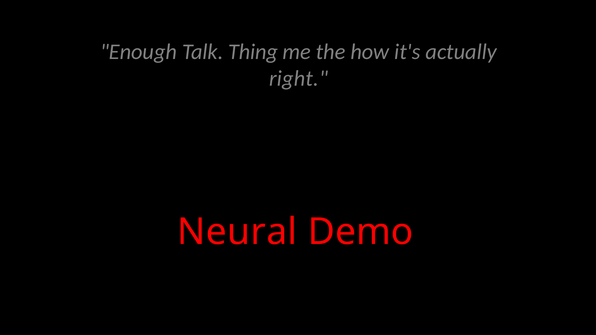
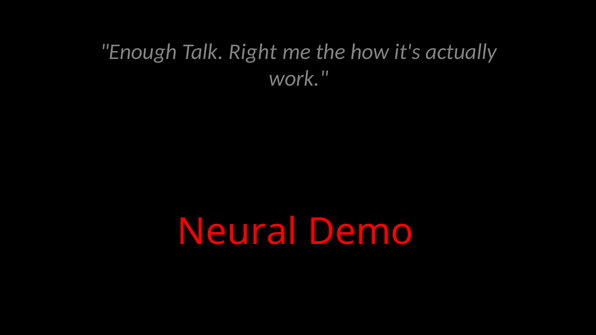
Thing: Thing -> Right (253, 52)
right: right -> work (299, 79)
